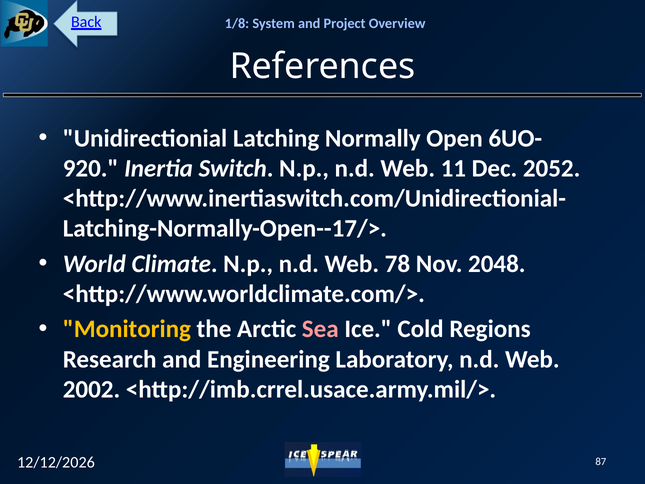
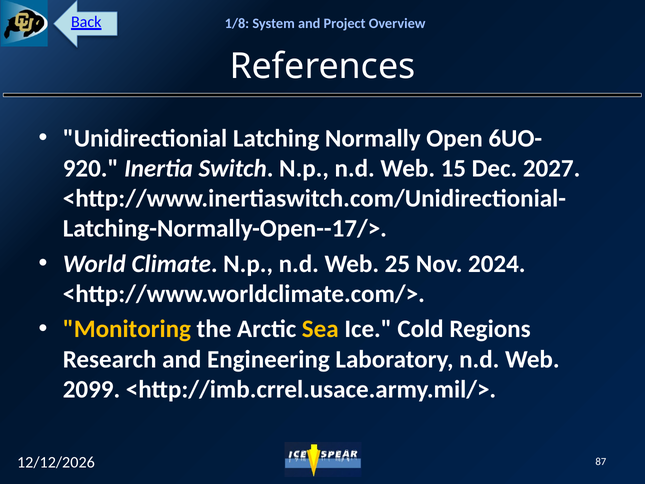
11: 11 -> 15 (453, 168)
2052: 2052 -> 2027 (552, 168)
78: 78 -> 25 (397, 264)
2048: 2048 -> 2024 (497, 264)
Sea colour: pink -> yellow (320, 329)
2002: 2002 -> 2099 (92, 389)
